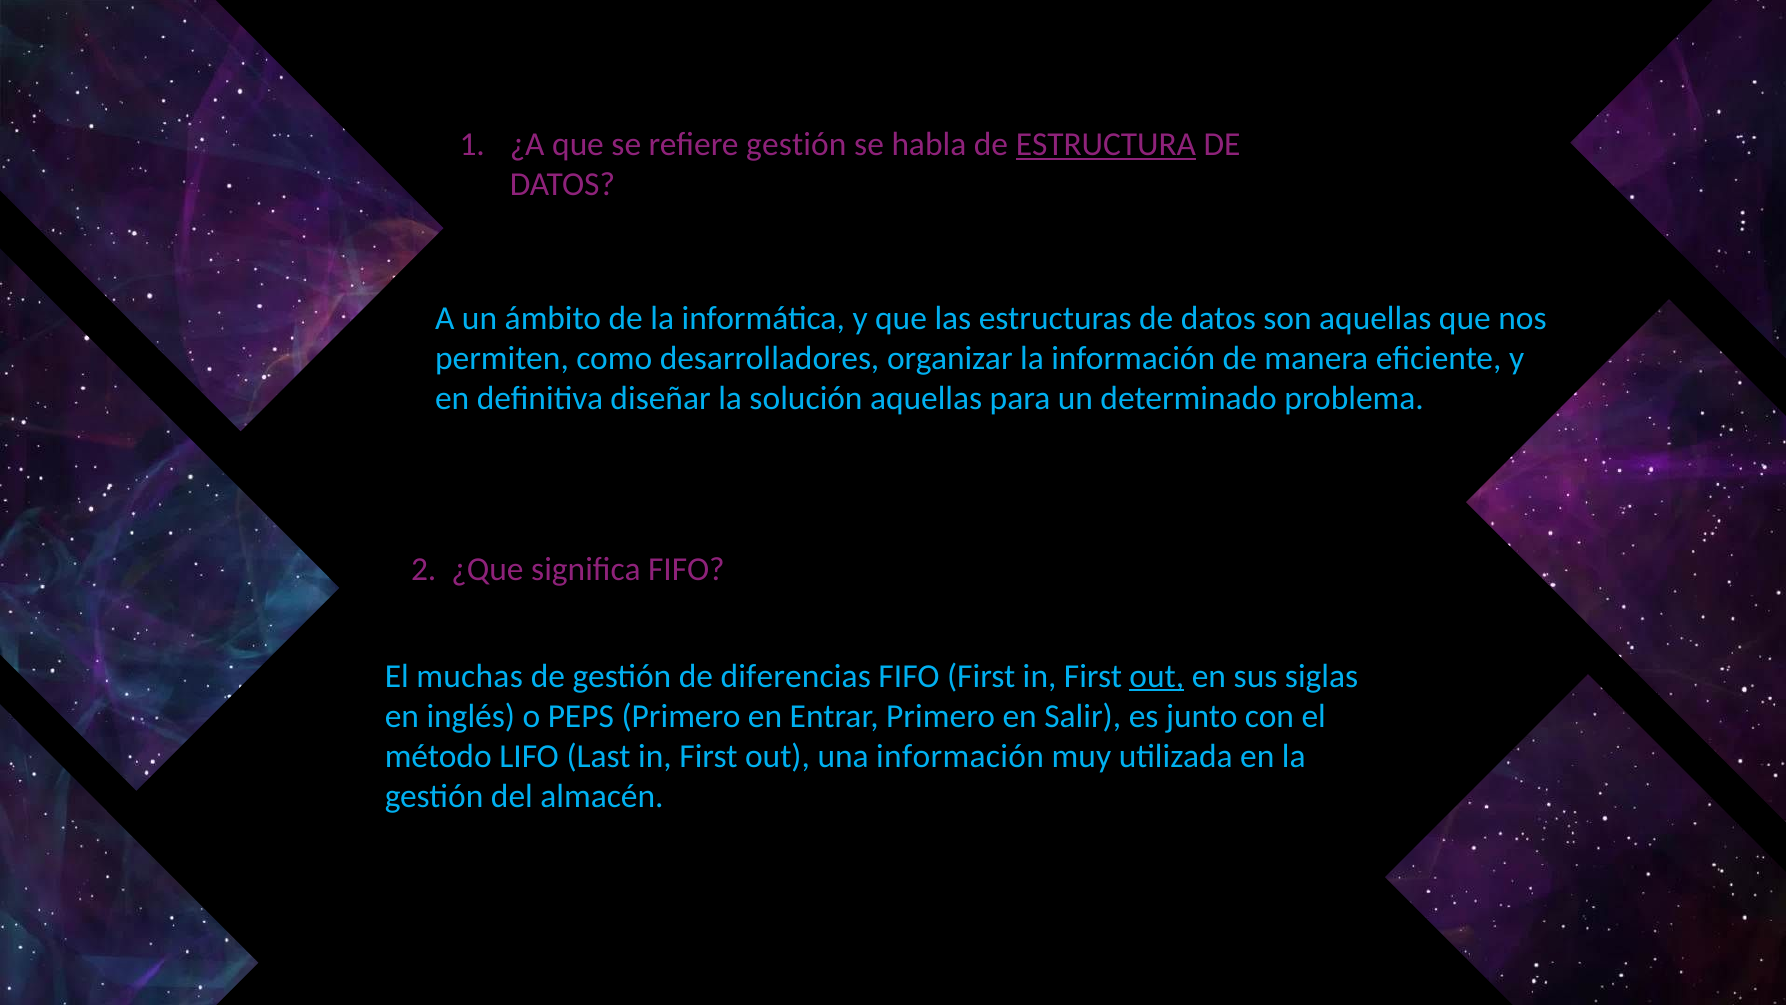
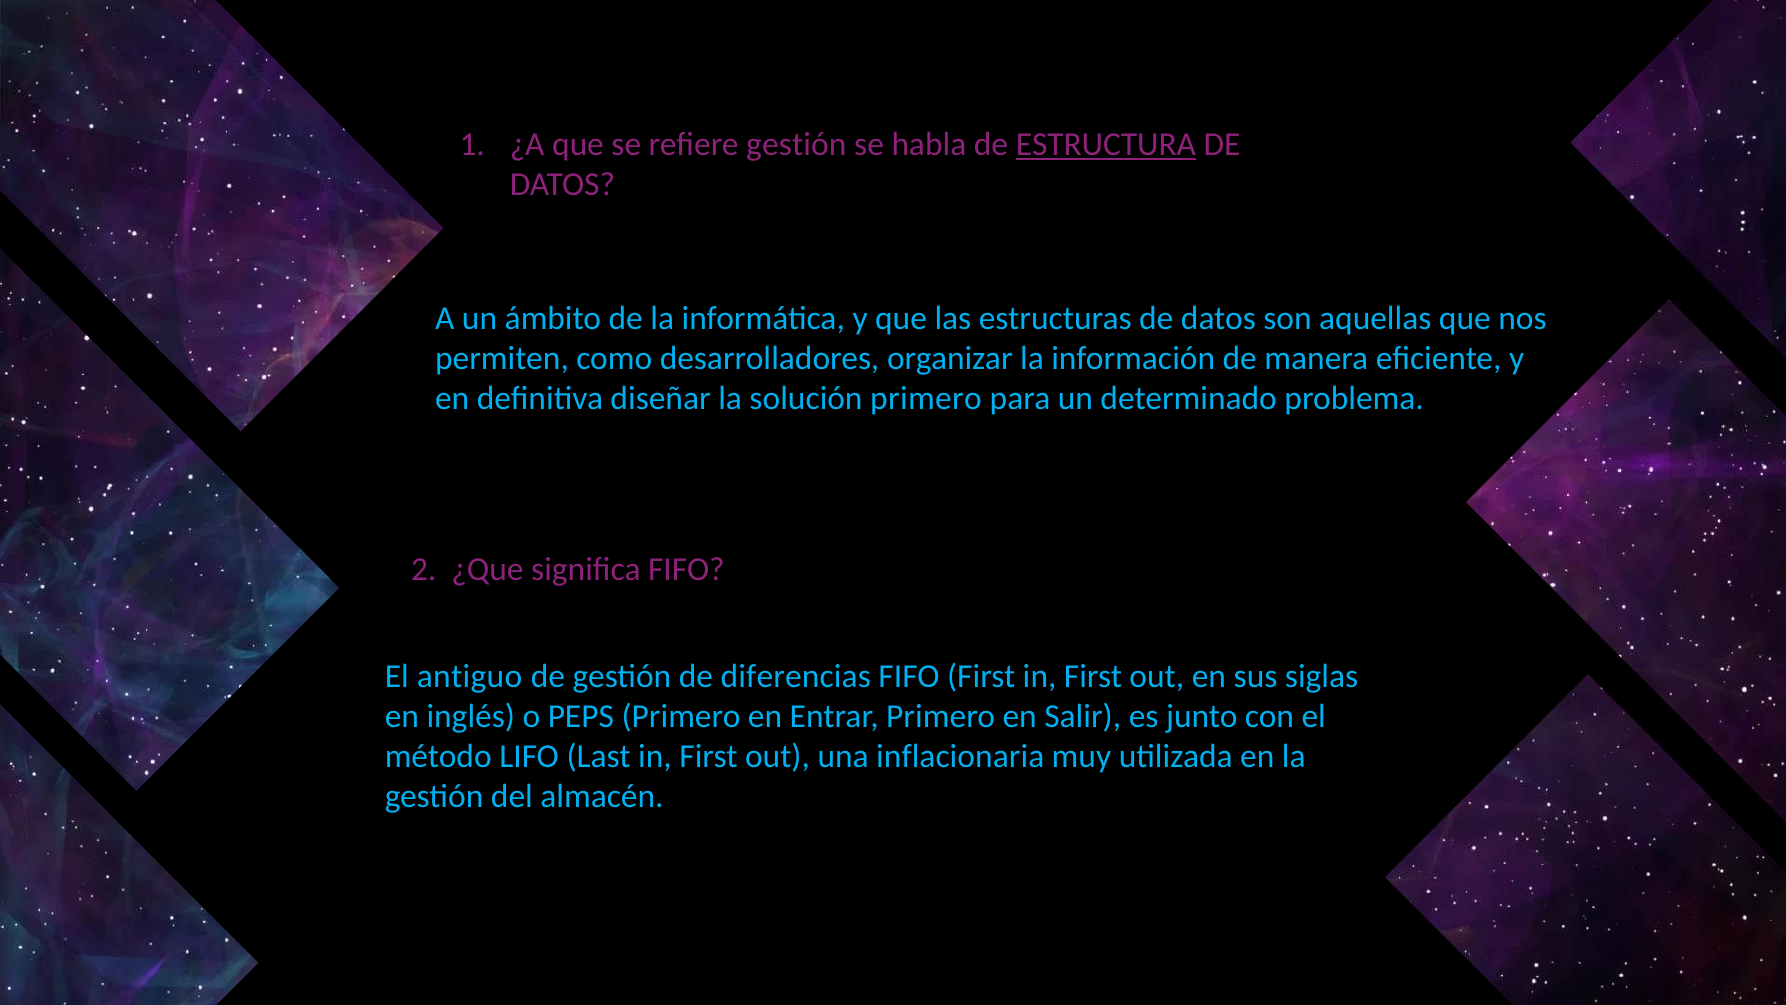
solución aquellas: aquellas -> primero (926, 398)
muchas: muchas -> antiguo (470, 676)
out underline: present -> none (1157, 676)
una información: información -> inflacionaria (960, 756)
